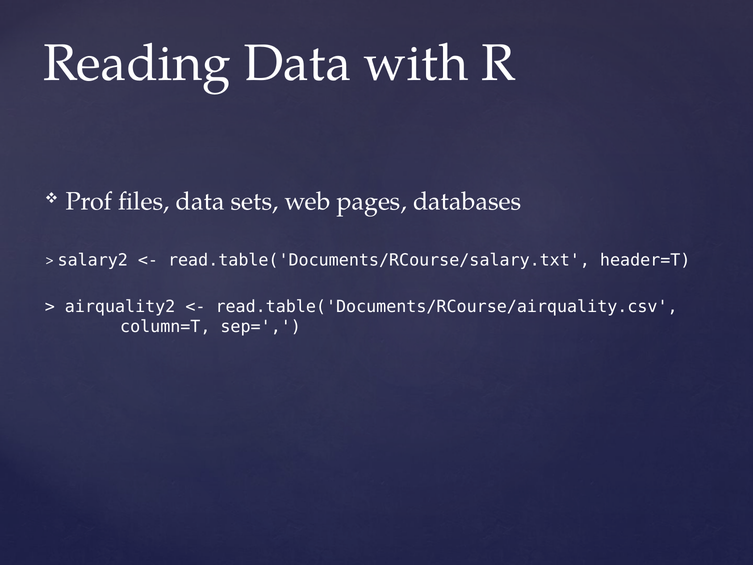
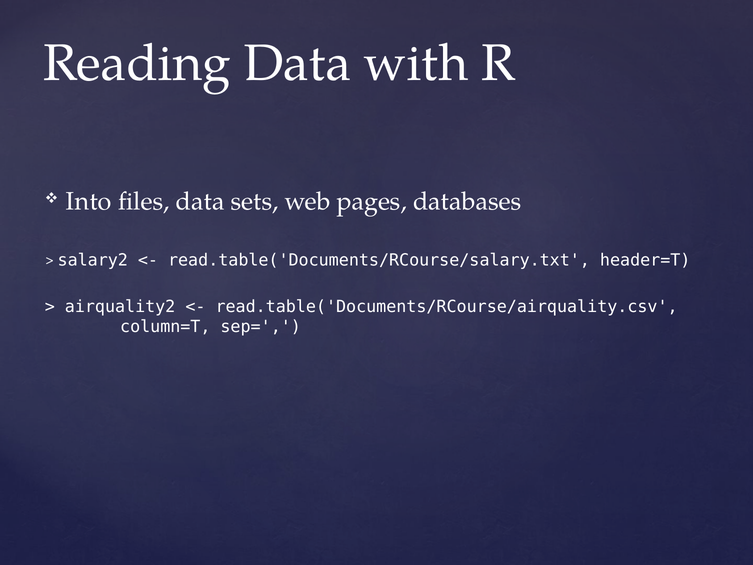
Prof: Prof -> Into (89, 201)
